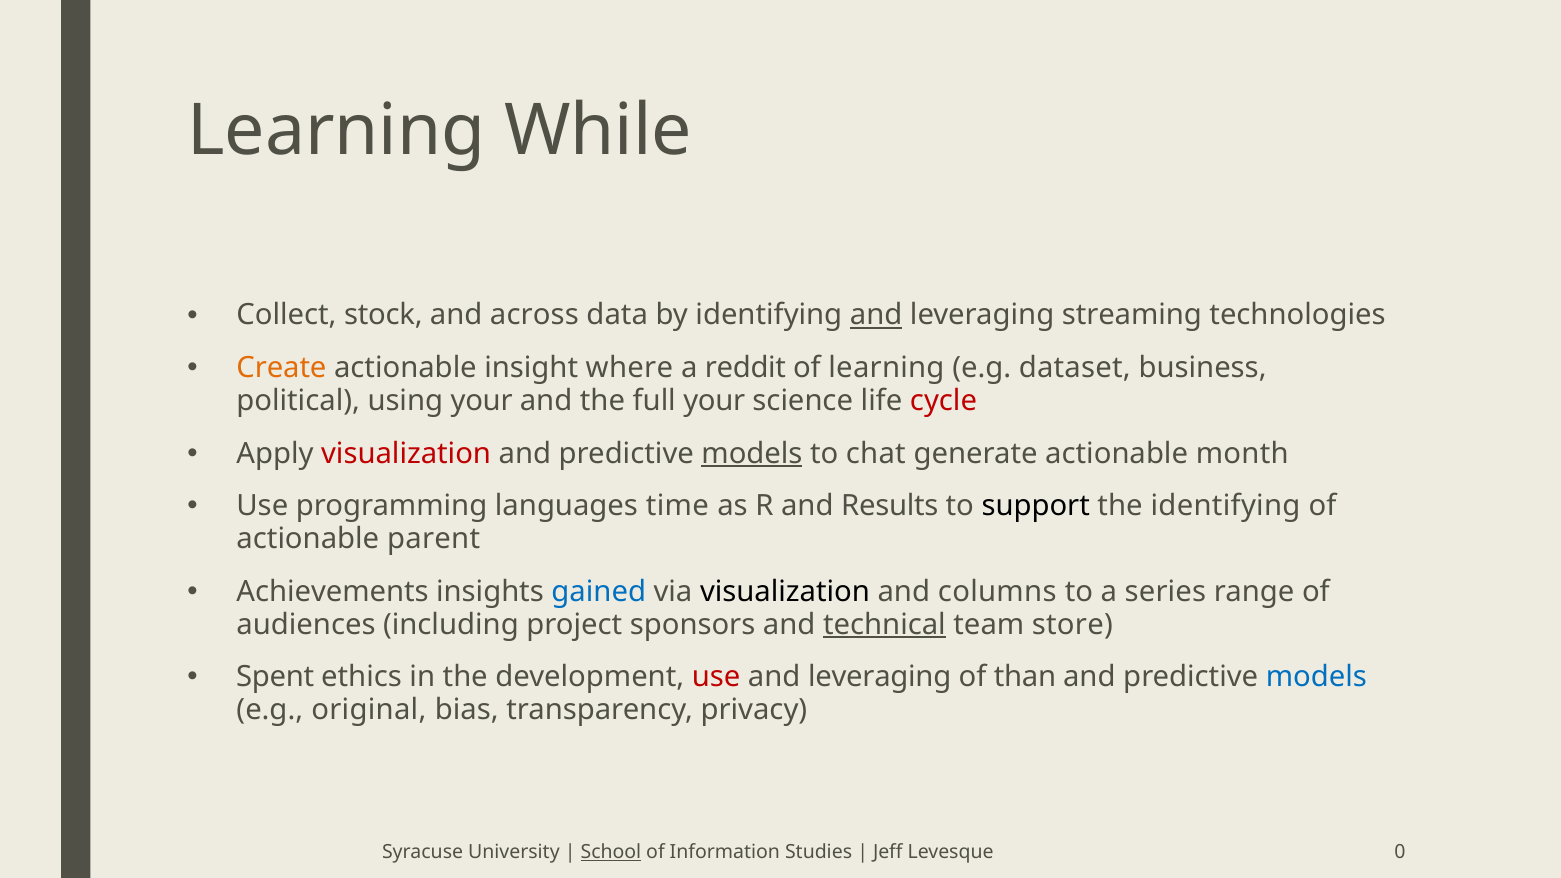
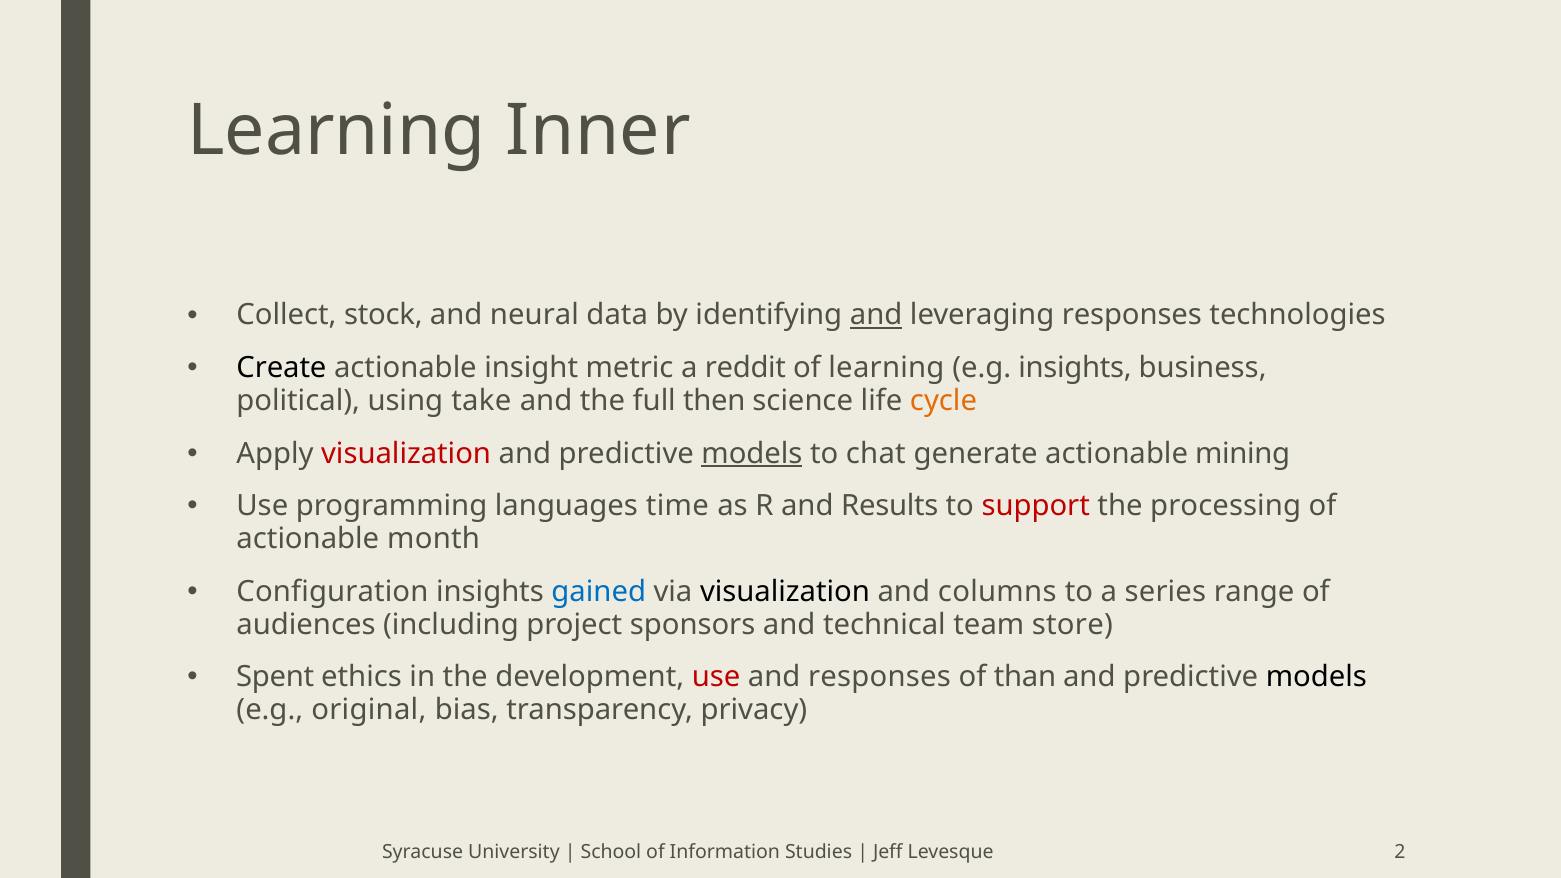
While: While -> Inner (598, 131)
across: across -> neural (534, 315)
leveraging streaming: streaming -> responses (1132, 315)
Create colour: orange -> black (281, 368)
where: where -> metric (630, 368)
e.g dataset: dataset -> insights (1075, 368)
using your: your -> take (481, 401)
full your: your -> then (714, 401)
cycle colour: red -> orange (944, 401)
month: month -> mining (1243, 453)
support colour: black -> red (1036, 506)
the identifying: identifying -> processing (1226, 506)
parent: parent -> month (434, 539)
Achievements: Achievements -> Configuration (332, 591)
technical underline: present -> none (884, 624)
leveraging: leveraging -> responses (879, 677)
models colour: blue -> black (1316, 677)
School underline: present -> none (611, 852)
0: 0 -> 2 (1400, 852)
